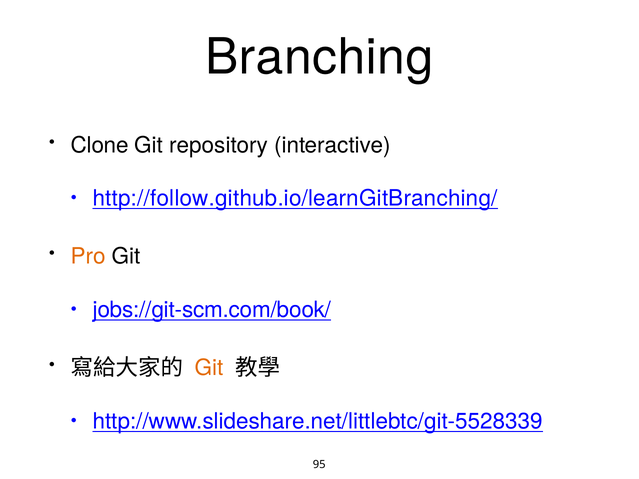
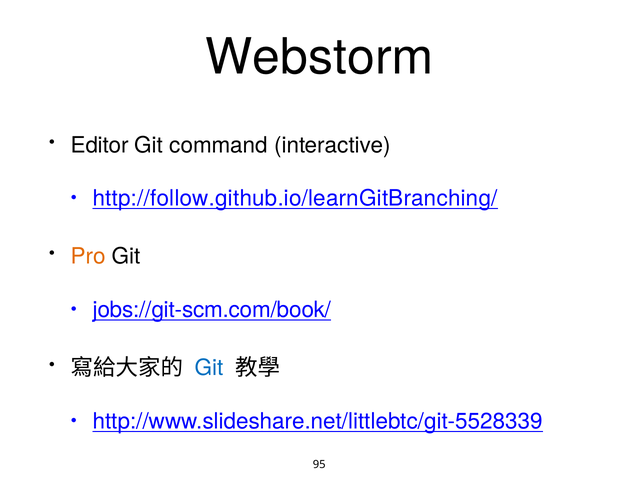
Branching: Branching -> Webstorm (319, 57)
Clone: Clone -> Editor (100, 145)
repository: repository -> command (219, 145)
Git colour: orange -> blue (209, 368)
